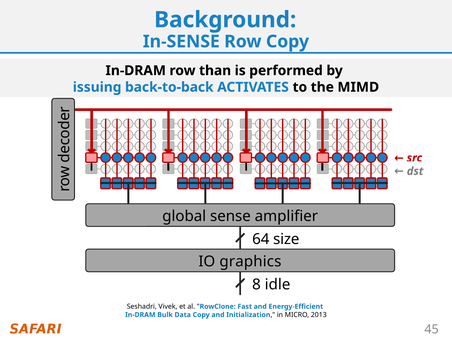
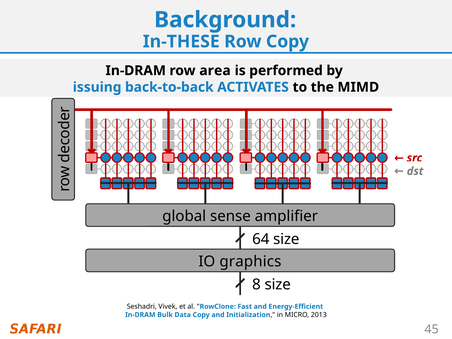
In-SENSE: In-SENSE -> In-THESE (181, 42)
than: than -> area (215, 71)
8 idle: idle -> size (278, 284)
